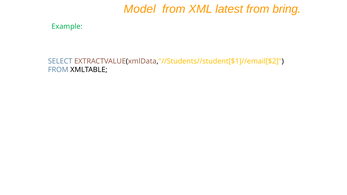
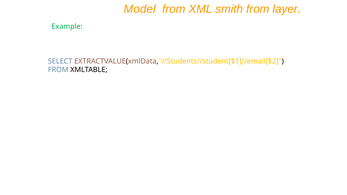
latest: latest -> smith (229, 9)
bring: bring -> layer (287, 9)
